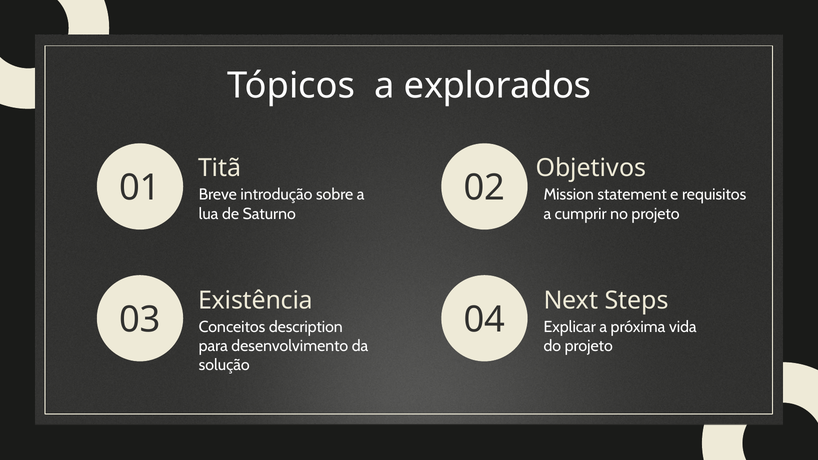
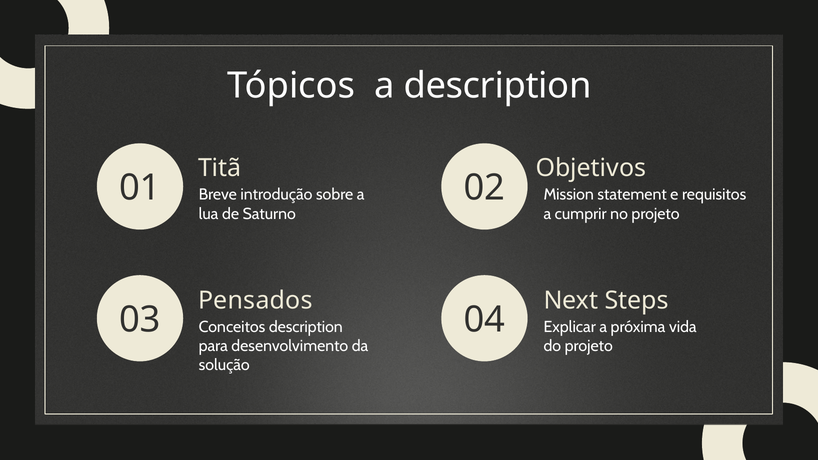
a explorados: explorados -> description (498, 86)
Existência: Existência -> Pensados (255, 301)
